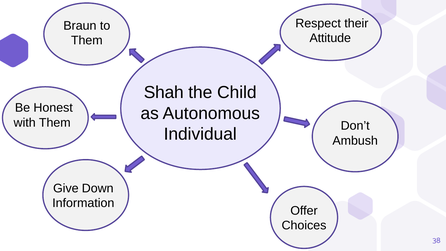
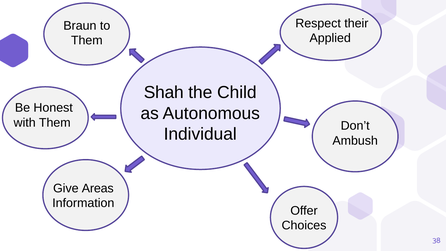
Attitude: Attitude -> Applied (330, 38)
Down: Down -> Areas (98, 188)
